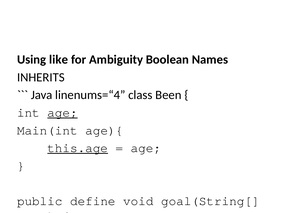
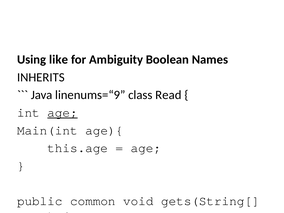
linenums=“4: linenums=“4 -> linenums=“9 (90, 95)
Been: Been -> Read (168, 95)
this.age underline: present -> none (78, 148)
public define: define -> common (93, 201)
goal(String[: goal(String[ -> gets(String[ (210, 201)
